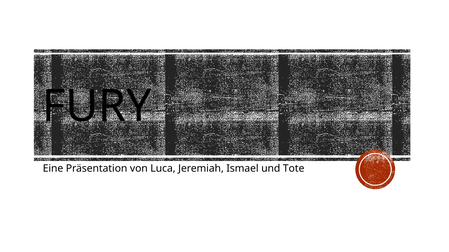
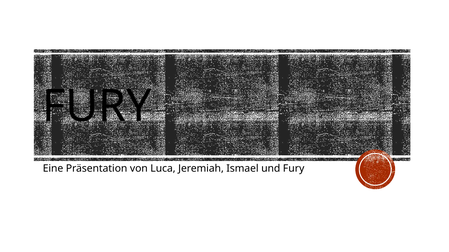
und Tote: Tote -> Fury (294, 169)
